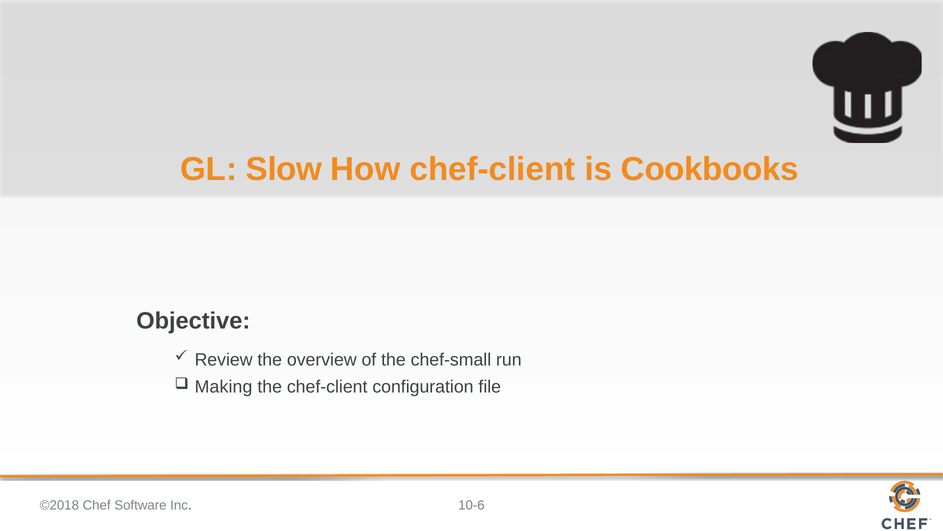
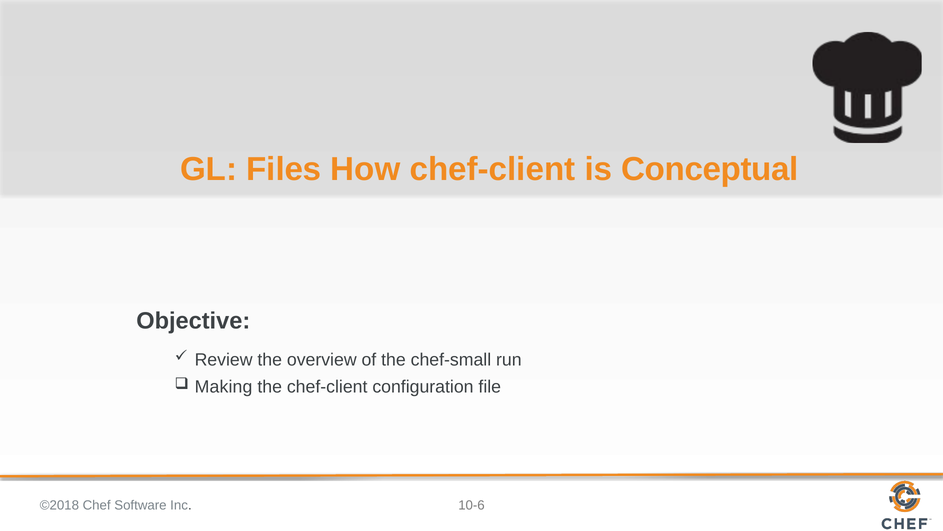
Slow: Slow -> Files (284, 169)
Cookbooks: Cookbooks -> Conceptual (710, 169)
